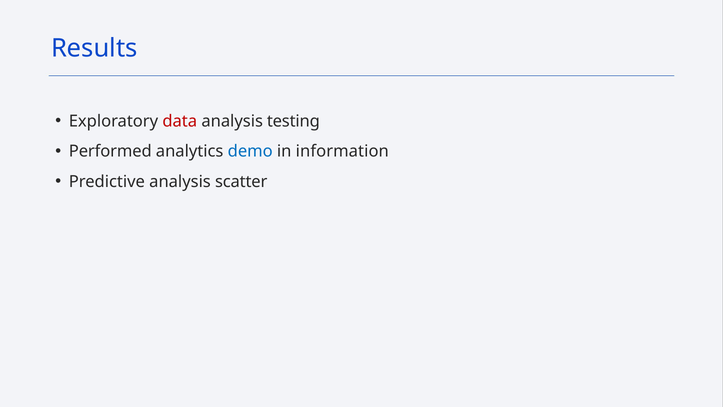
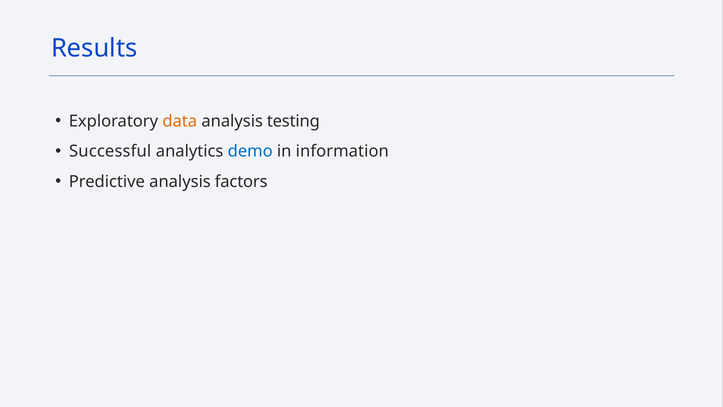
data colour: red -> orange (180, 121)
Performed: Performed -> Successful (110, 151)
scatter: scatter -> factors (241, 182)
